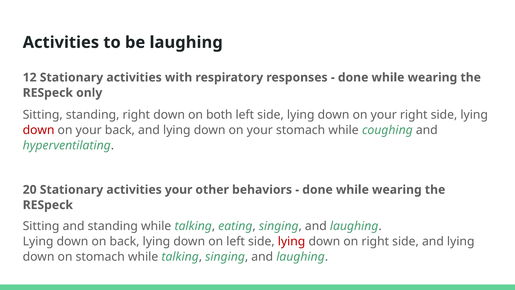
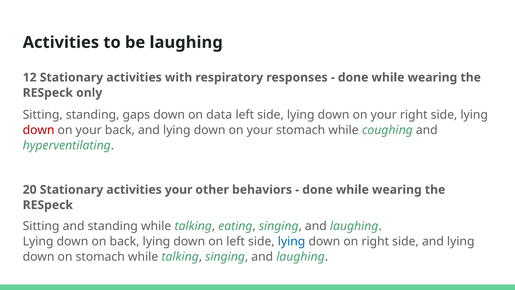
standing right: right -> gaps (136, 115)
both: both -> data (219, 115)
lying colour: red -> blue (292, 241)
